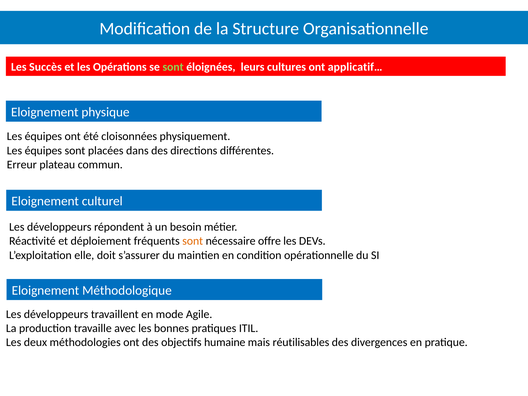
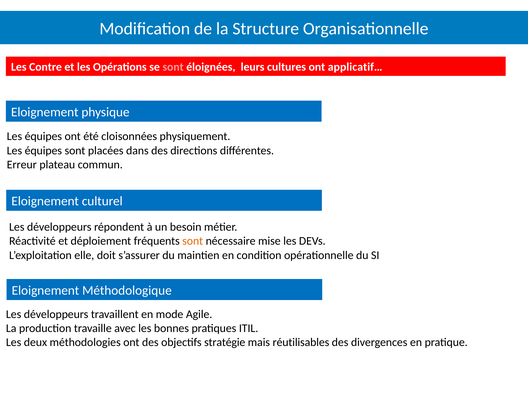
Succès: Succès -> Contre (46, 67)
sont colour: light green -> pink (173, 67)
offre: offre -> mise (269, 241)
humaine: humaine -> stratégie (225, 342)
